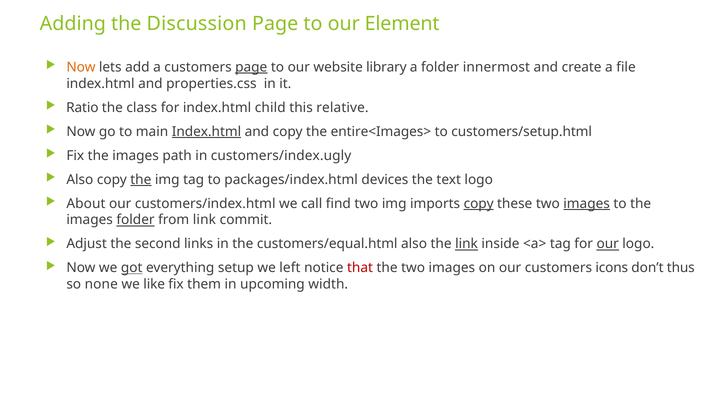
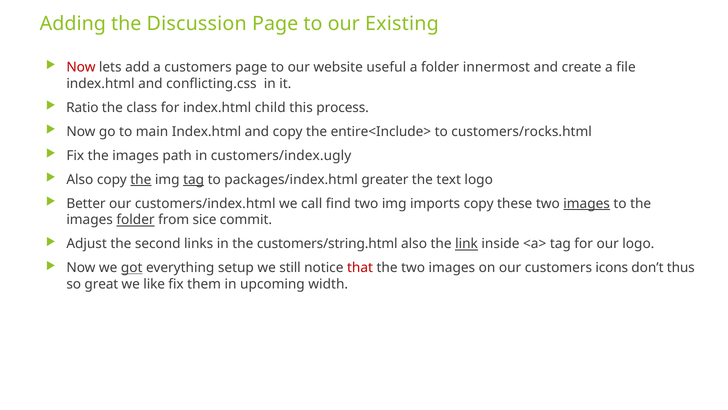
Element: Element -> Existing (402, 24)
Now colour: orange -> red (81, 67)
page underline: present -> none (251, 67)
library: library -> useful (386, 67)
properties.css: properties.css -> conflicting.css (211, 83)
relative: relative -> process (343, 107)
Index.html underline: present -> none (206, 131)
entire<Images>: entire<Images> -> entire<Include> (381, 131)
customers/setup.html: customers/setup.html -> customers/rocks.html (522, 131)
tag underline: none -> present (194, 179)
devices: devices -> greater (385, 179)
About: About -> Better (86, 203)
copy underline: present -> none (479, 203)
from link: link -> sice (205, 220)
customers/equal.html: customers/equal.html -> customers/string.html (327, 244)
our underline: present -> none (608, 244)
left: left -> still (290, 268)
none: none -> great (101, 284)
